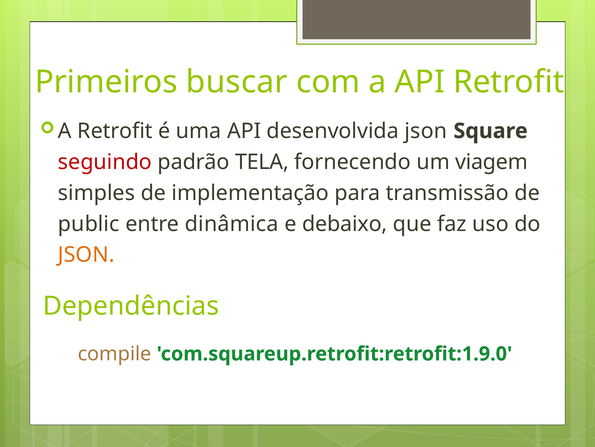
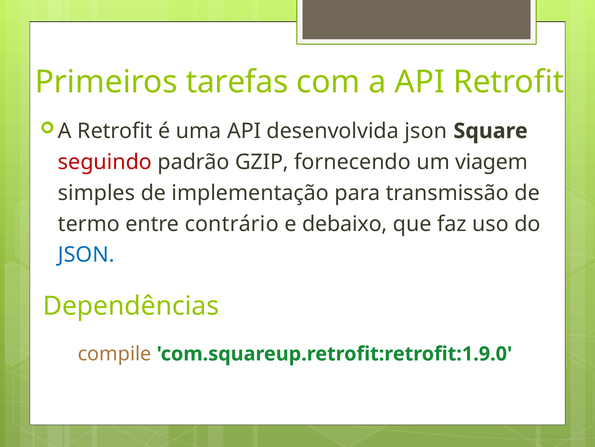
buscar: buscar -> tarefas (237, 82)
TELA: TELA -> GZIP (262, 162)
public: public -> termo (89, 224)
dinâmica: dinâmica -> contrário (232, 224)
JSON colour: orange -> blue (86, 254)
